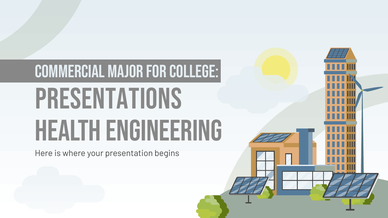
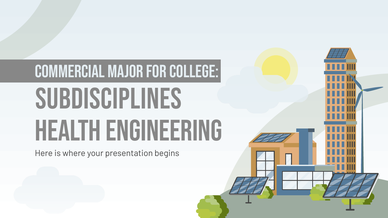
PRESENTATIONS: PRESENTATIONS -> SUBDISCIPLINES (108, 99)
